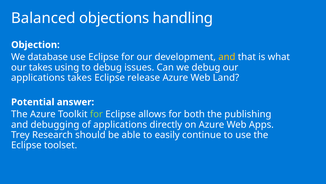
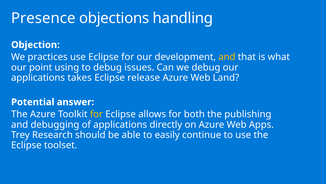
Balanced: Balanced -> Presence (43, 18)
database: database -> practices (48, 57)
our takes: takes -> point (41, 67)
for colour: light green -> yellow (96, 114)
